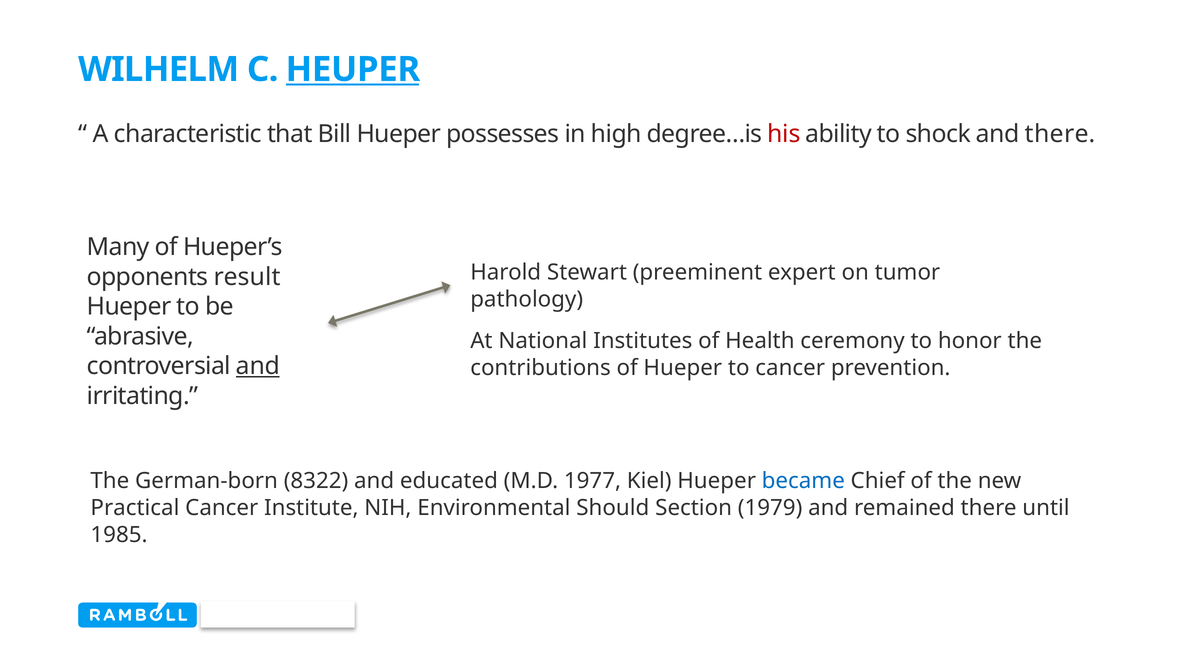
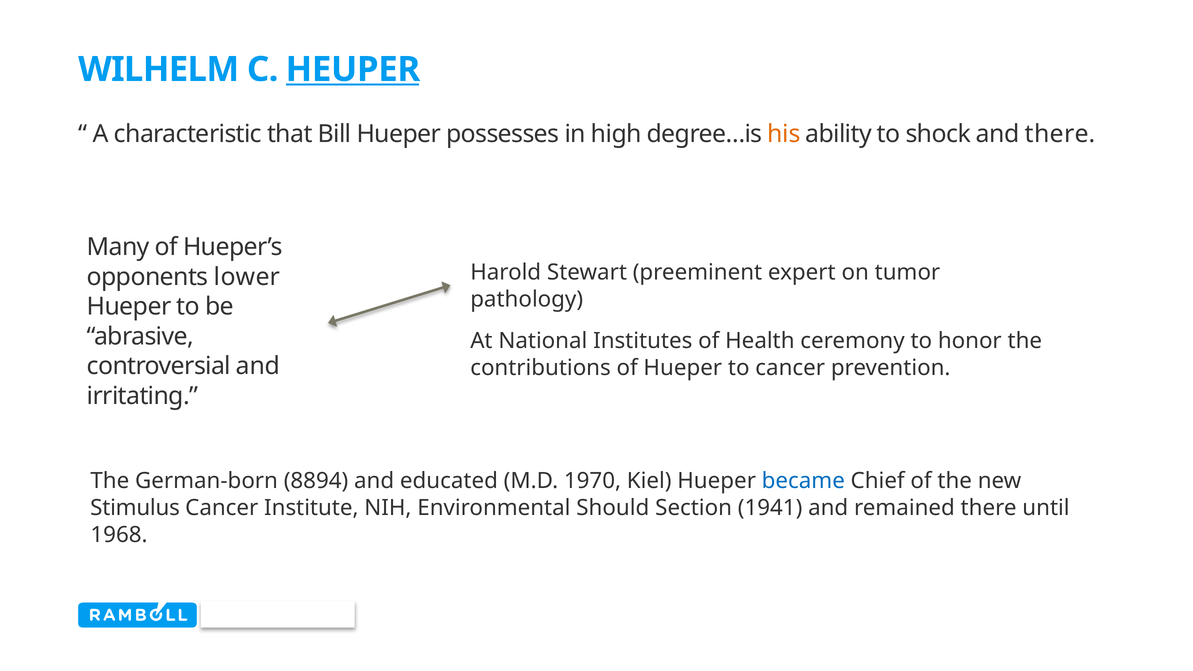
his colour: red -> orange (784, 134)
result: result -> lower (247, 277)
and underline: present -> none (258, 366)
8322: 8322 -> 8894 (316, 481)
1977: 1977 -> 1970 (592, 481)
Practical: Practical -> Stimulus (135, 508)
1979: 1979 -> 1941 (770, 508)
1985: 1985 -> 1968 (119, 535)
